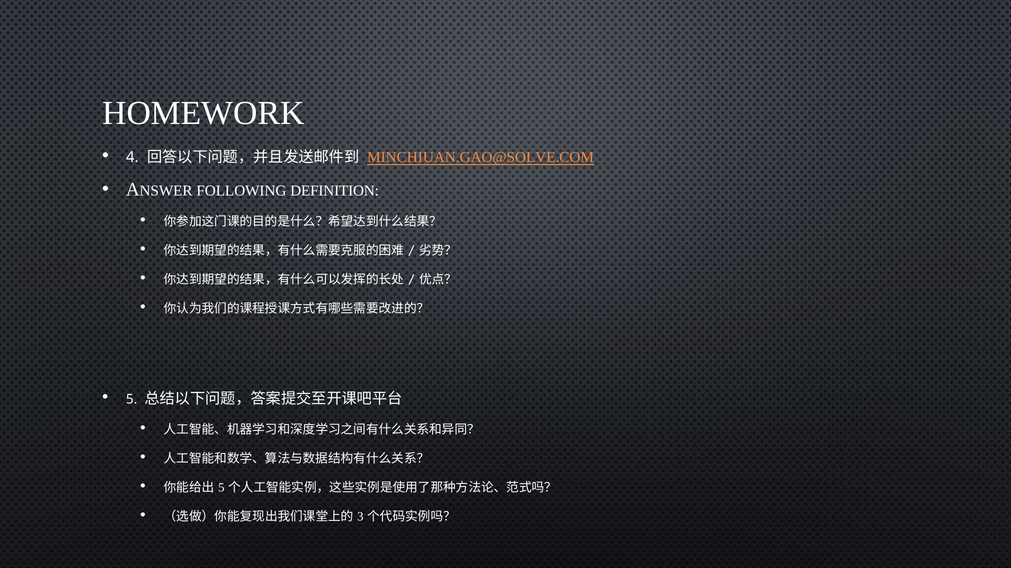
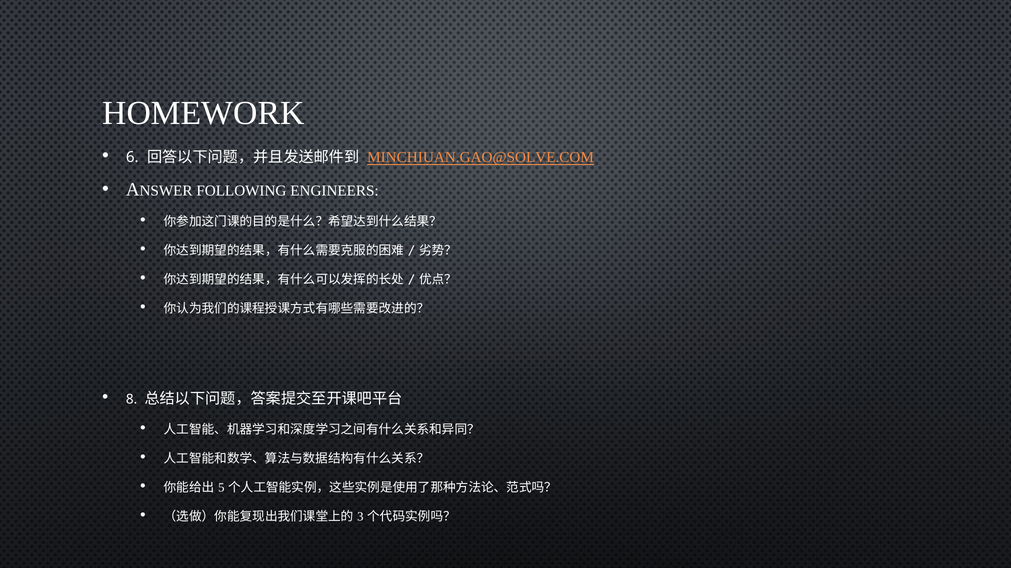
4: 4 -> 6 (132, 157)
DEFINITION: DEFINITION -> ENGINEERS (334, 191)
5: 5 -> 8 (132, 400)
